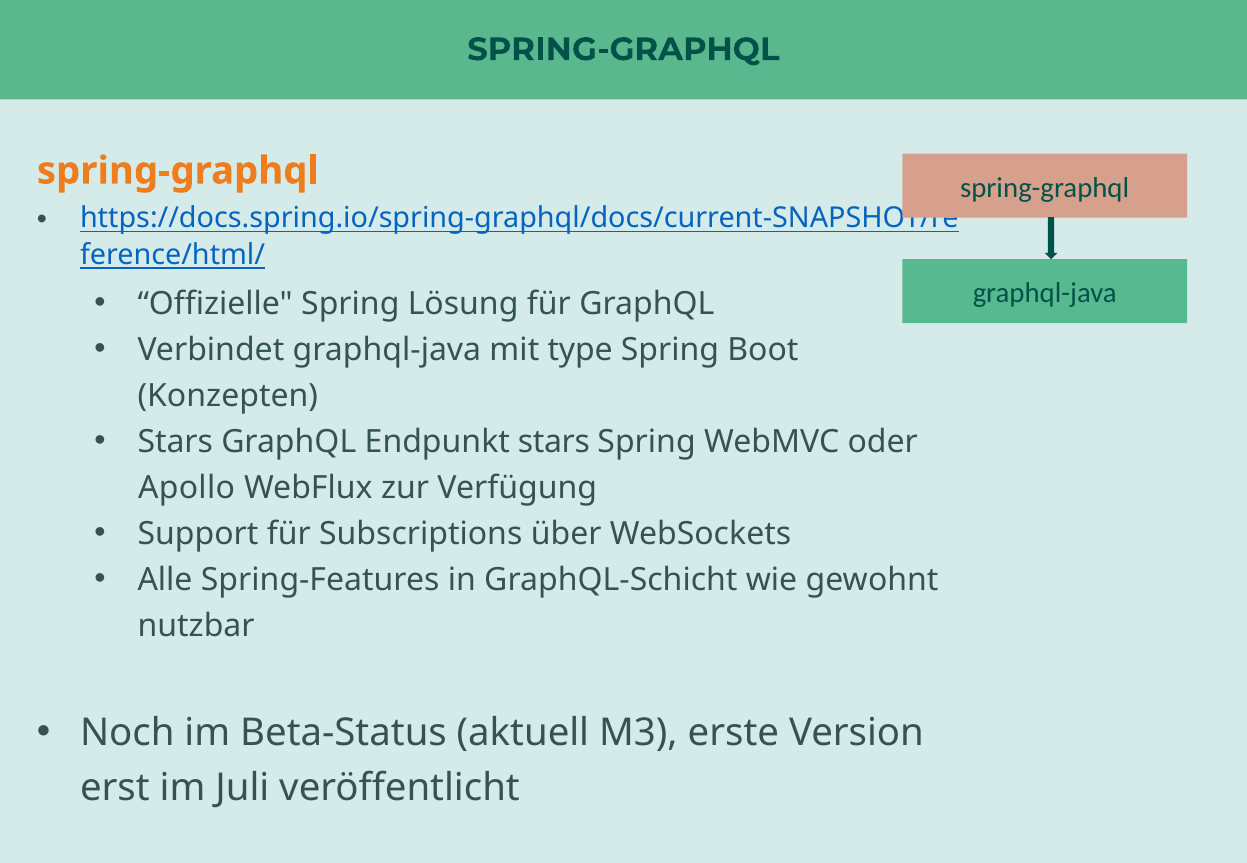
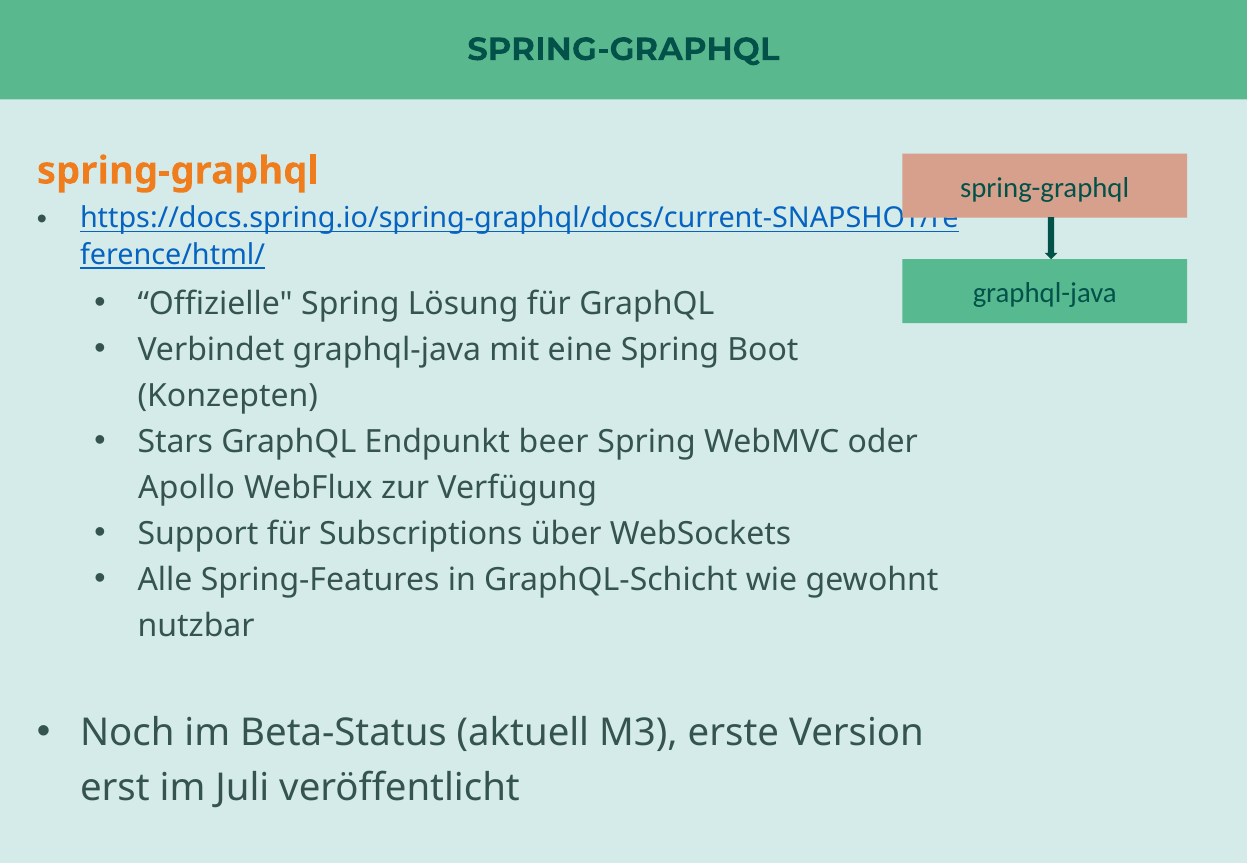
type: type -> eine (580, 350)
Endpunkt stars: stars -> beer (554, 442)
